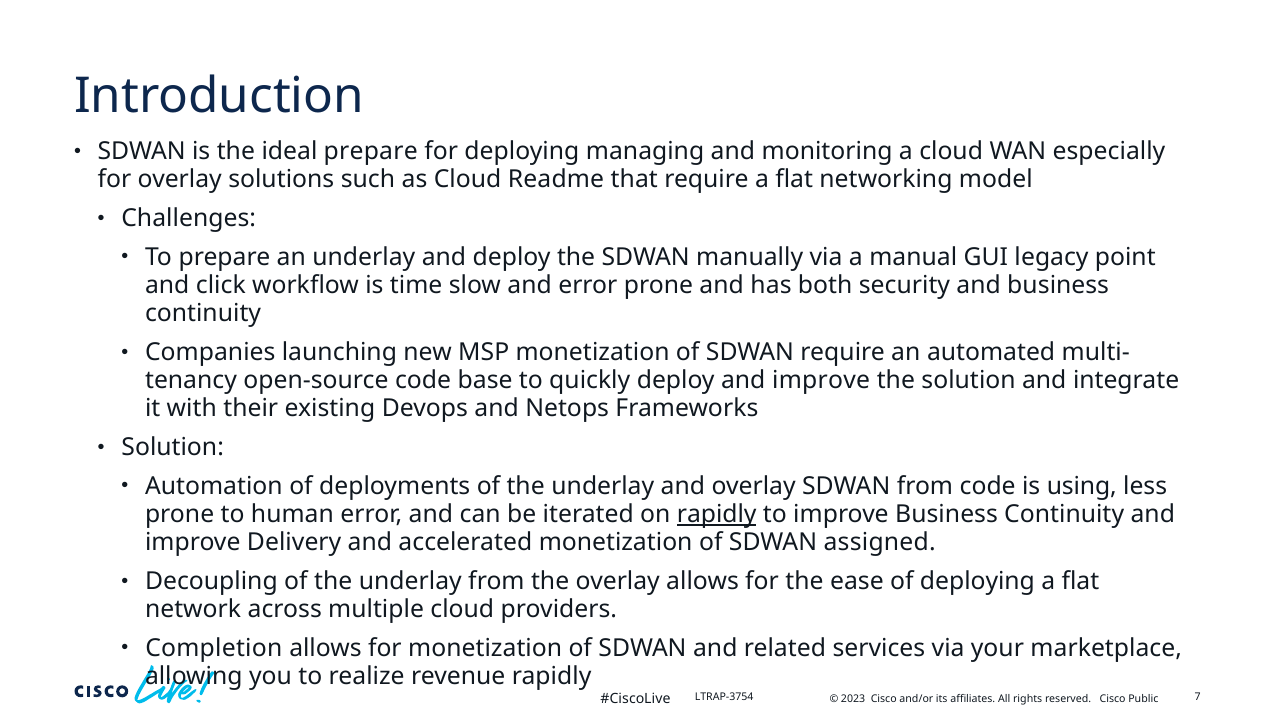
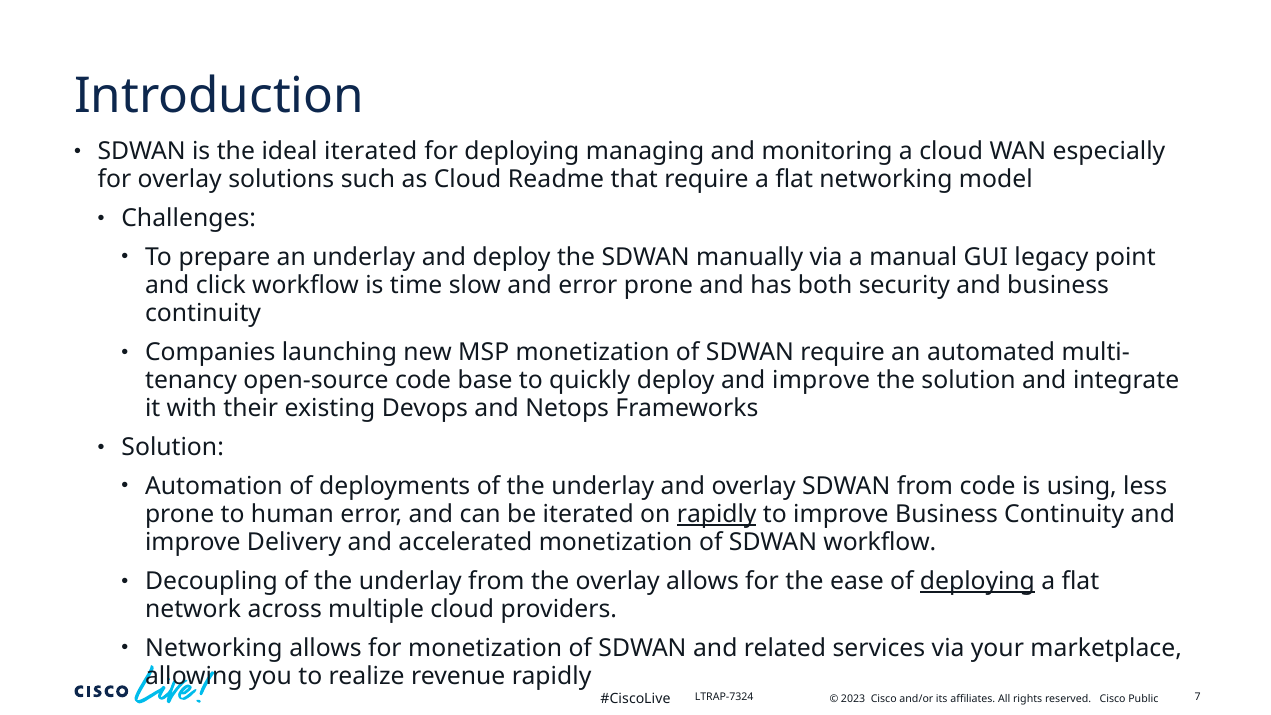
ideal prepare: prepare -> iterated (371, 151)
SDWAN assigned: assigned -> workflow (880, 543)
deploying underline: none -> present (977, 581)
Completion: Completion -> Networking (214, 648)
LTRAP-3754: LTRAP-3754 -> LTRAP-7324 (724, 697)
